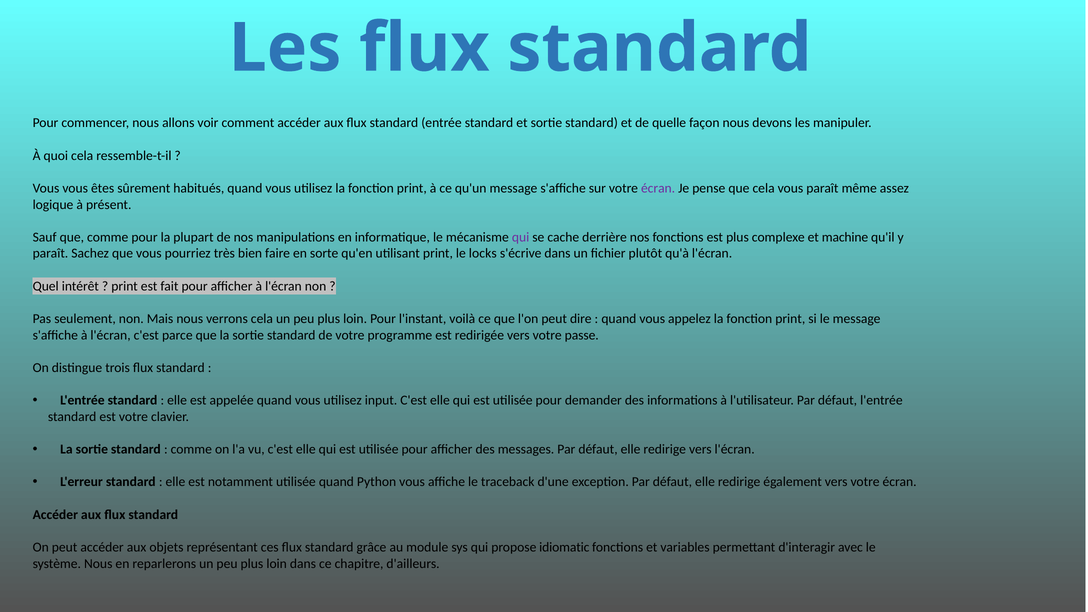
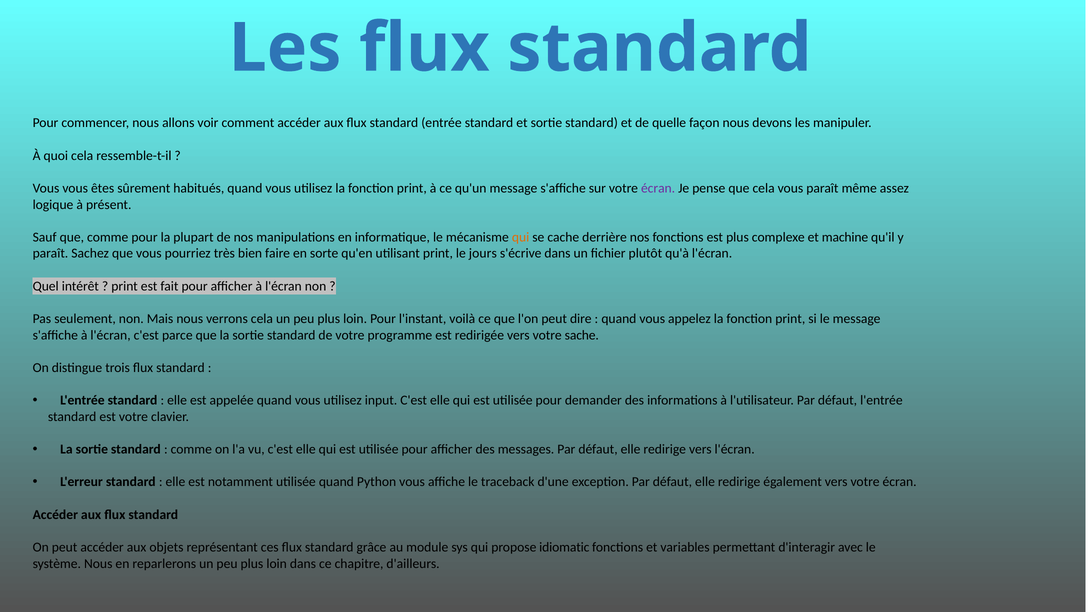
qui colour: purple -> orange (521, 237)
locks: locks -> jours (483, 253)
passe: passe -> sache (582, 335)
